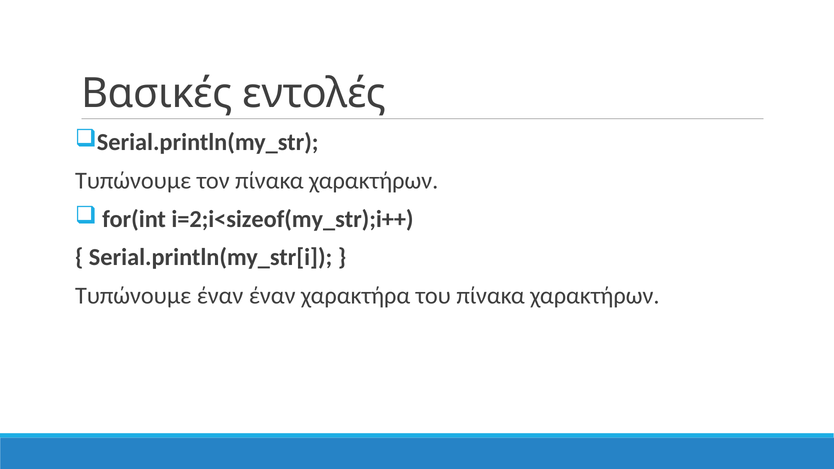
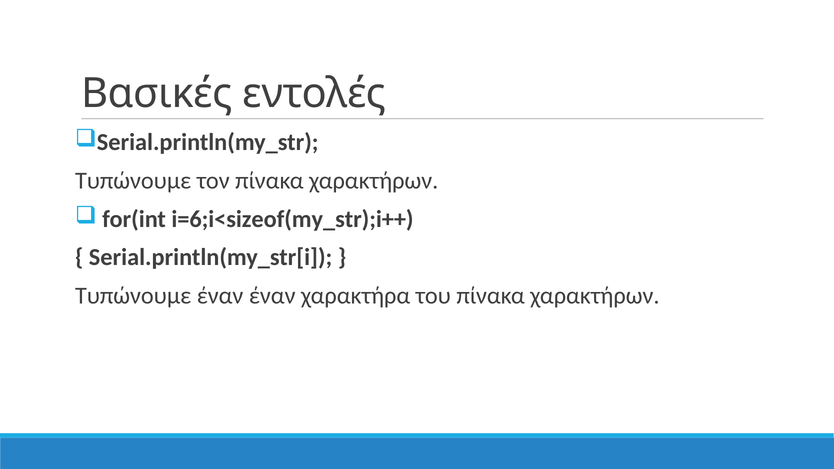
i=2;i<sizeof(my_str);i++: i=2;i<sizeof(my_str);i++ -> i=6;i<sizeof(my_str);i++ (292, 219)
